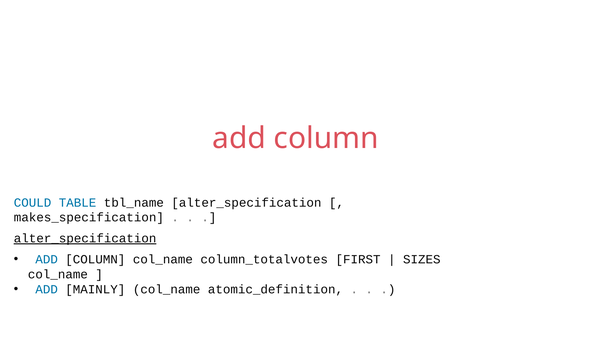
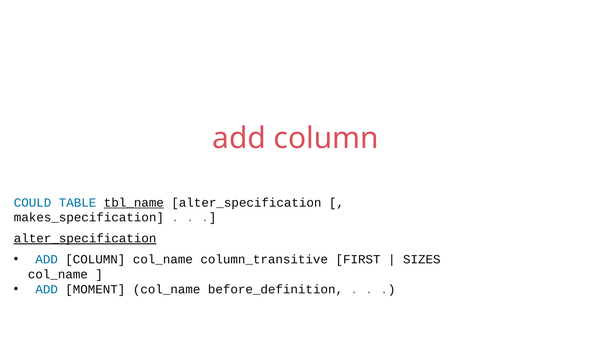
tbl_name underline: none -> present (134, 203)
column_totalvotes: column_totalvotes -> column_transitive (264, 259)
MAINLY: MAINLY -> MOMENT (95, 289)
atomic_definition: atomic_definition -> before_definition (275, 289)
